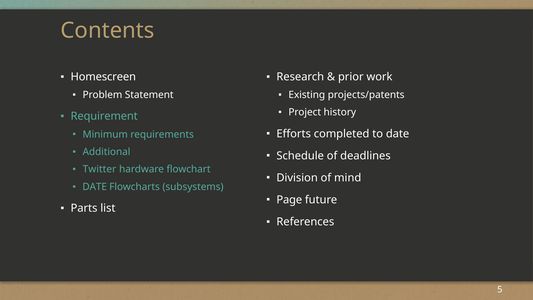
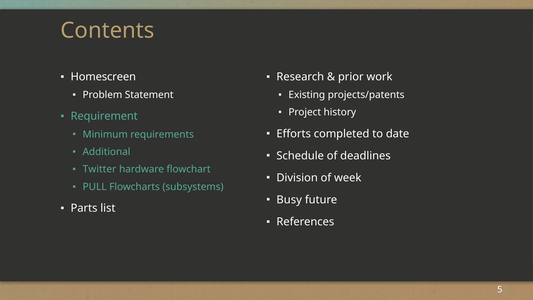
mind: mind -> week (348, 178)
DATE: DATE -> PULL (95, 187)
Page: Page -> Busy (289, 200)
